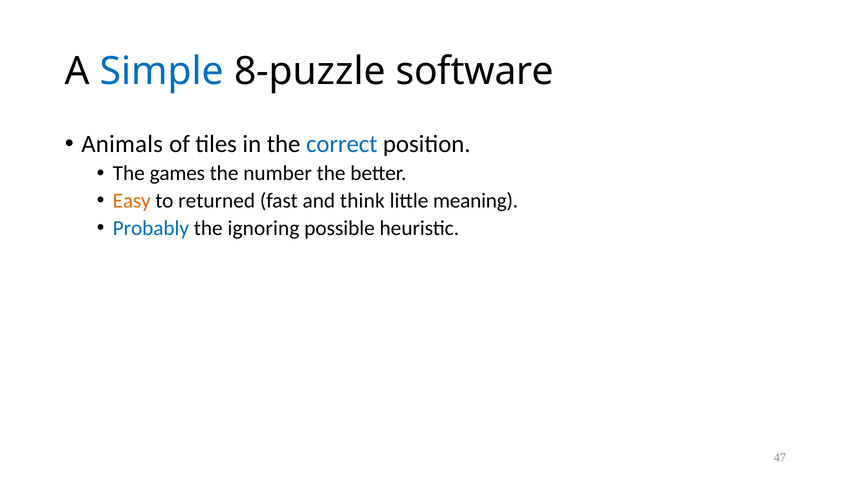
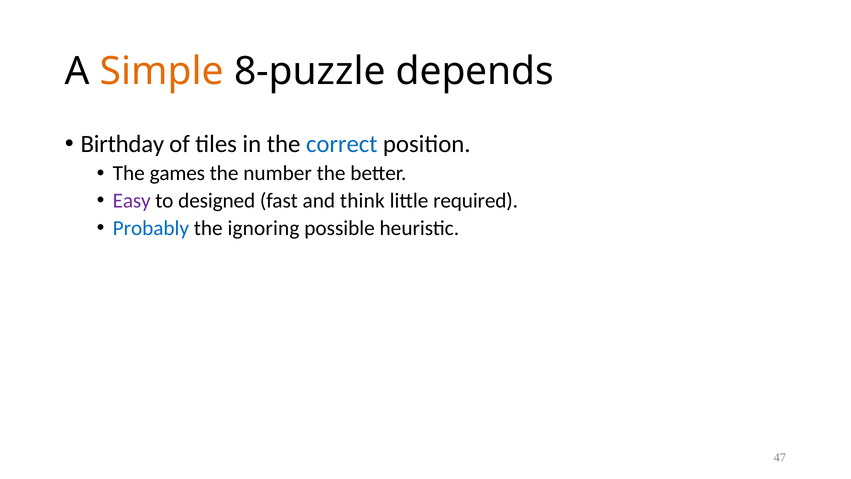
Simple colour: blue -> orange (162, 71)
software: software -> depends (475, 71)
Animals: Animals -> Birthday (122, 144)
Easy colour: orange -> purple (132, 201)
returned: returned -> designed (217, 201)
meaning: meaning -> required (476, 201)
